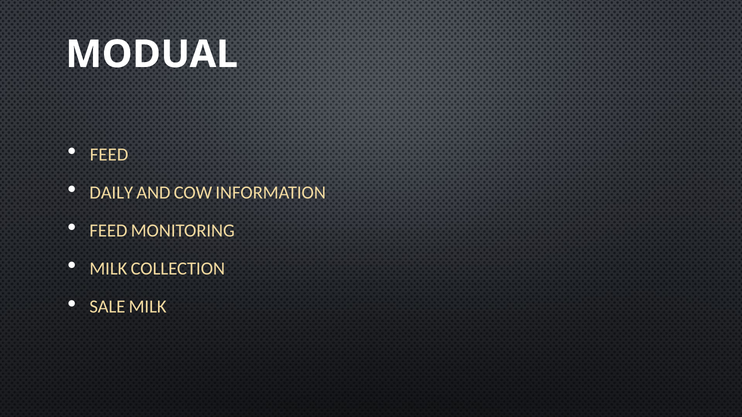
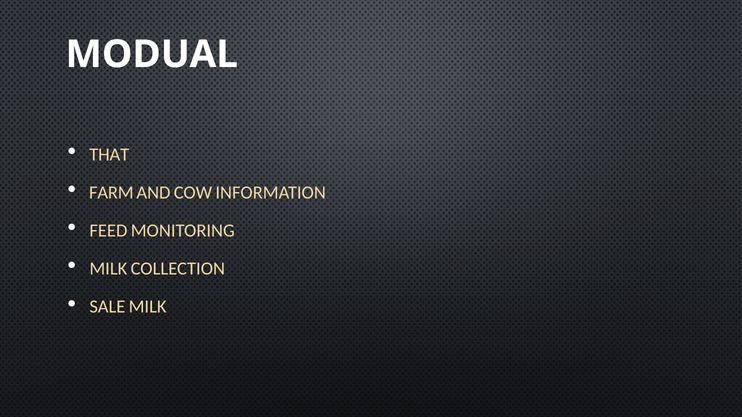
FEED: FEED -> THAT (109, 155)
DAILY: DAILY -> FARM (111, 193)
